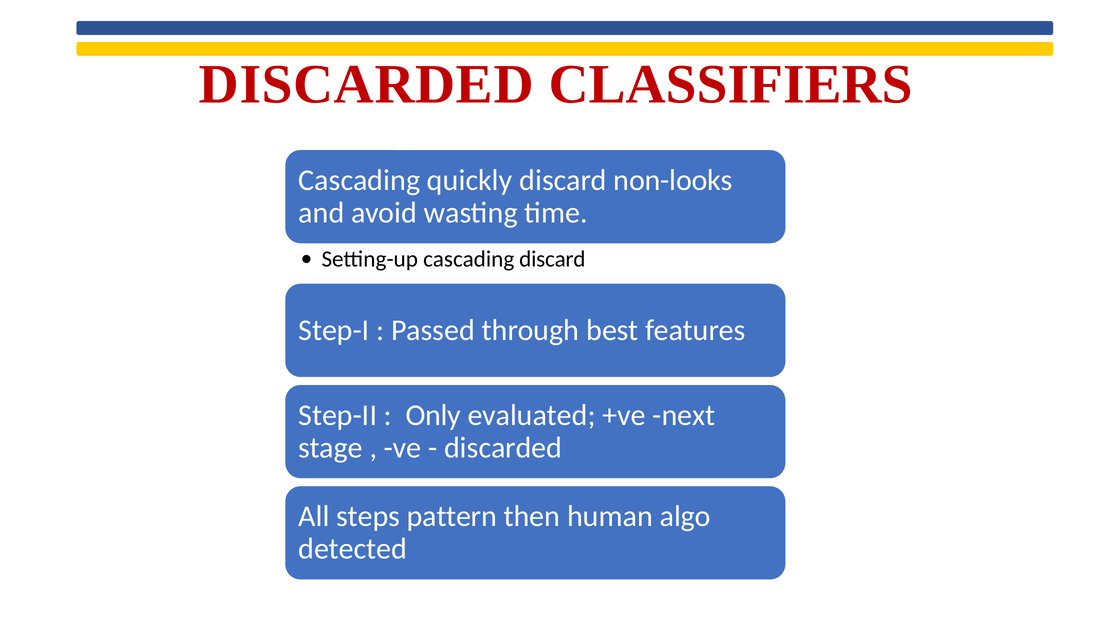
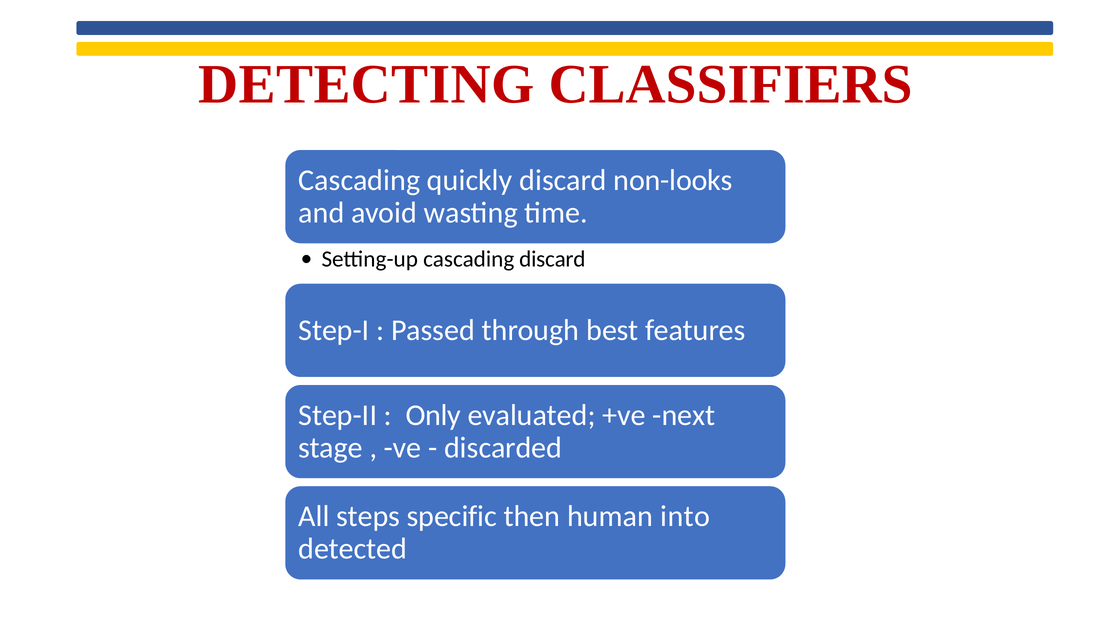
DISCARDED: DISCARDED -> DETECTING (366, 84)
pattern: pattern -> specific (452, 516)
algo: algo -> into (685, 516)
